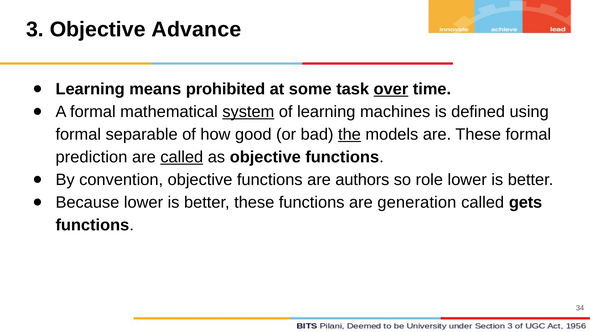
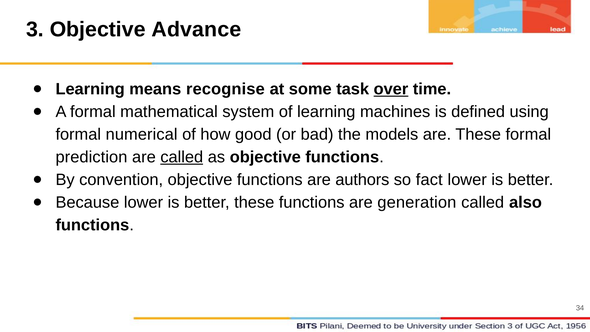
prohibited: prohibited -> recognise (225, 89)
system underline: present -> none (248, 112)
separable: separable -> numerical (142, 134)
the underline: present -> none (349, 134)
role: role -> fact (429, 180)
gets: gets -> also (526, 202)
